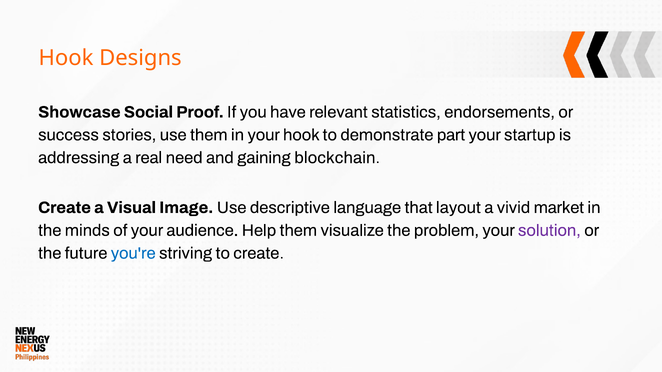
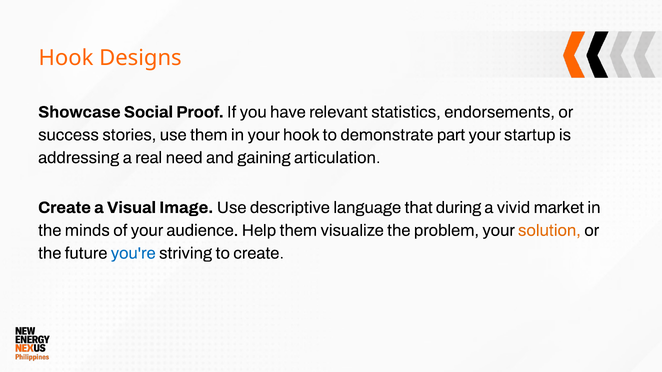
blockchain: blockchain -> articulation (337, 158)
layout: layout -> during (459, 208)
solution colour: purple -> orange (549, 231)
